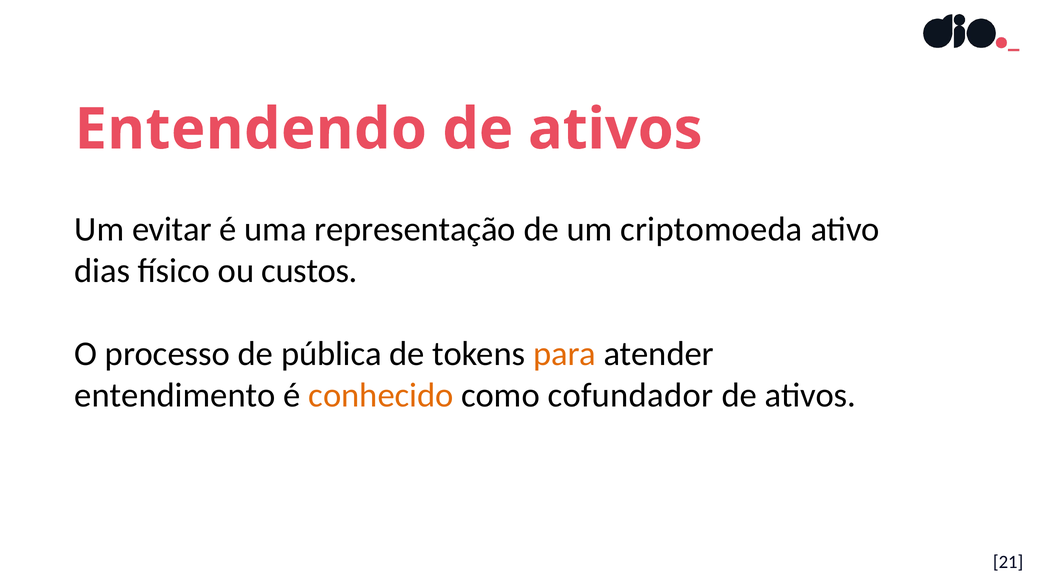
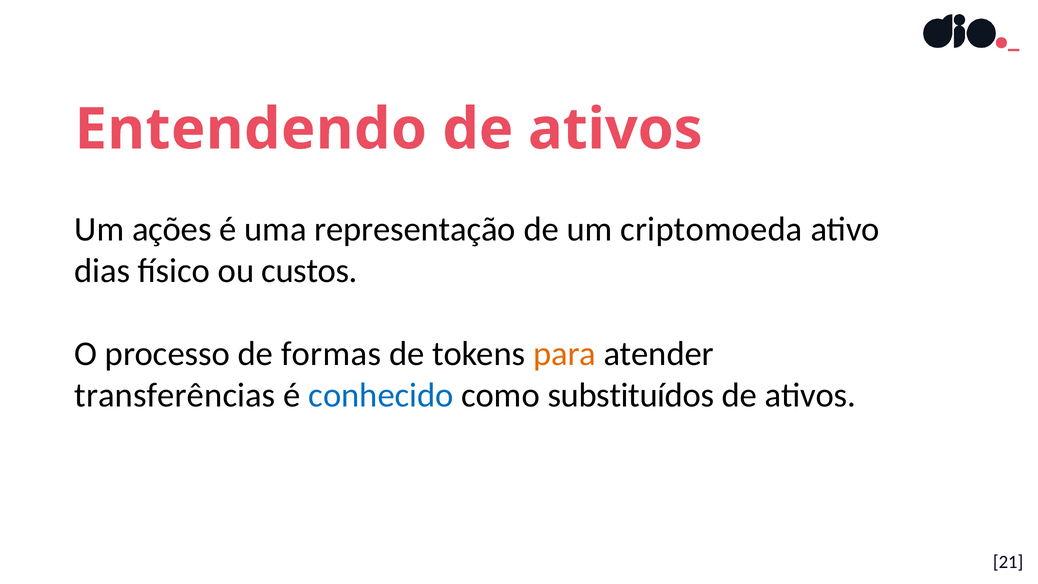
evitar: evitar -> ações (172, 229)
pública: pública -> formas (331, 354)
entendimento: entendimento -> transferências (175, 395)
conhecido colour: orange -> blue (381, 395)
cofundador: cofundador -> substituídos (631, 395)
